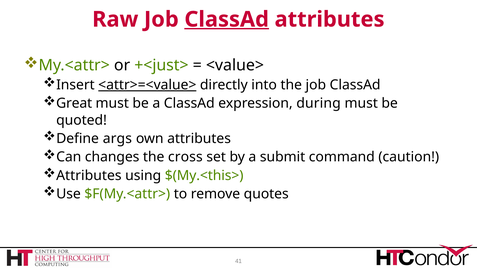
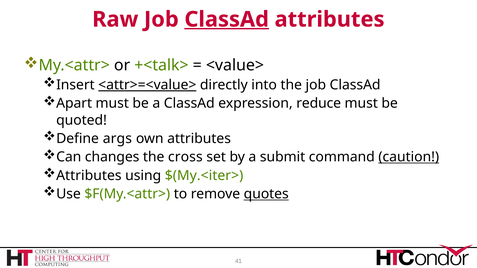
+<just>: +<just> -> +<talk> (161, 65)
Great: Great -> Apart (74, 104)
during: during -> reduce (319, 104)
caution underline: none -> present (409, 157)
$(My.<this>: $(My.<this> -> $(My.<iter> (204, 176)
quotes underline: none -> present (266, 194)
